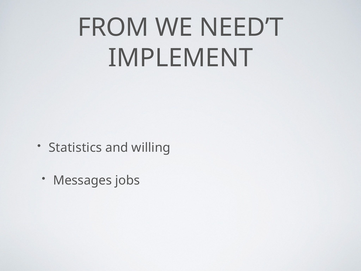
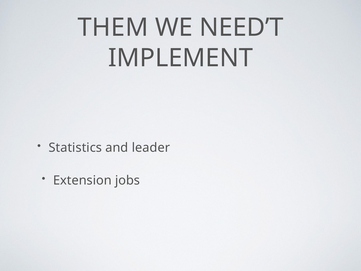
FROM: FROM -> THEM (113, 27)
willing: willing -> leader (151, 148)
Messages: Messages -> Extension (82, 180)
